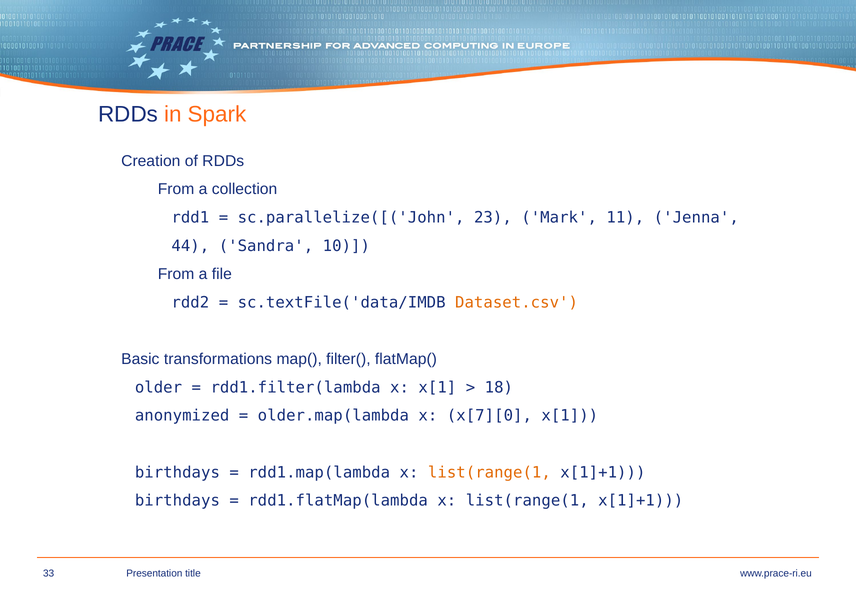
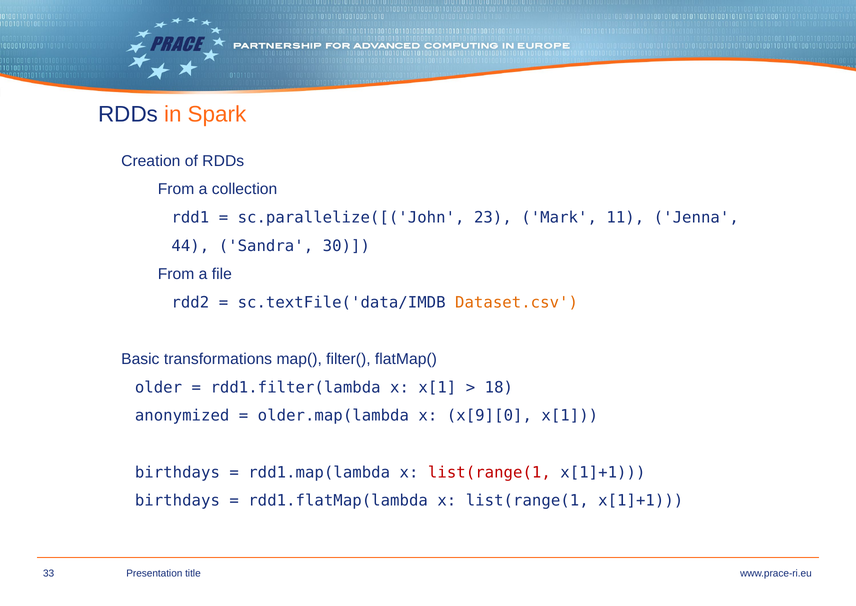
10: 10 -> 30 (346, 246)
x[7][0: x[7][0 -> x[9][0 (489, 415)
list(range(1 colour: orange -> red (489, 472)
